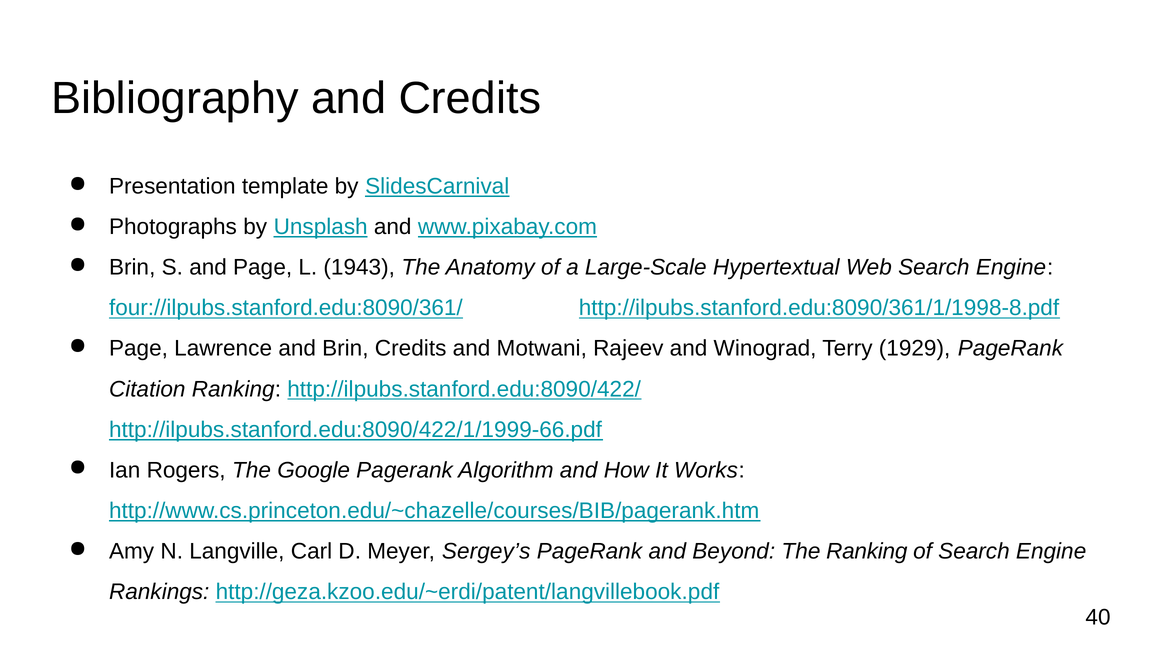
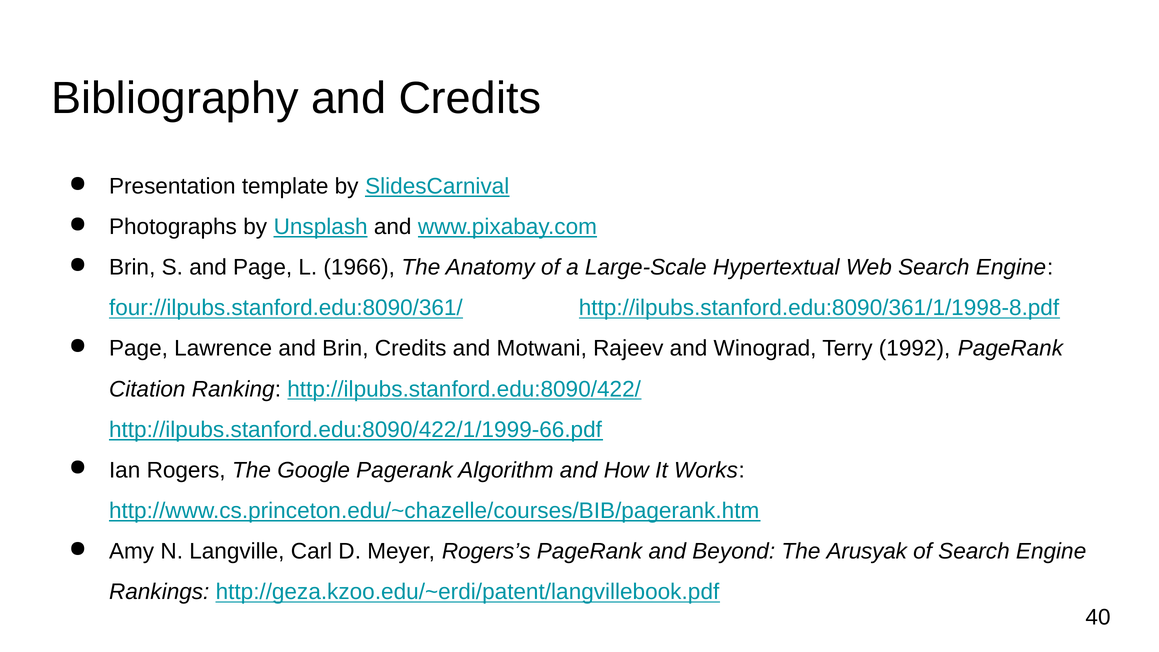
1943: 1943 -> 1966 (359, 267)
1929: 1929 -> 1992 (915, 349)
Sergey’s: Sergey’s -> Rogers’s (486, 551)
The Ranking: Ranking -> Arusyak (867, 551)
